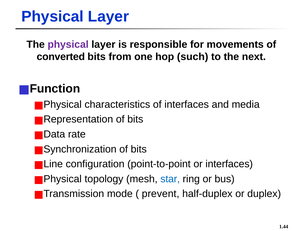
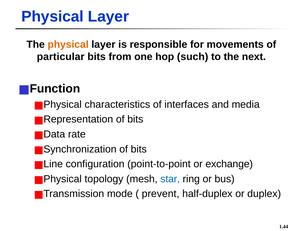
physical colour: purple -> orange (68, 44)
converted: converted -> particular (61, 57)
or interfaces: interfaces -> exchange (229, 164)
